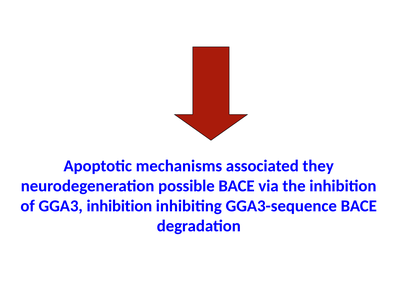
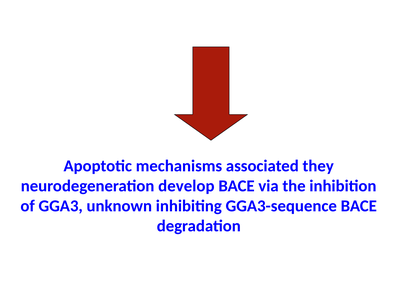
possible: possible -> develop (186, 186)
GGA3 inhibition: inhibition -> unknown (119, 206)
